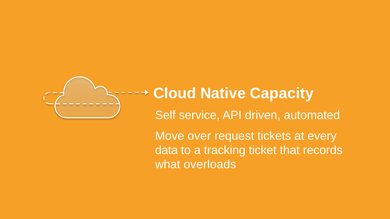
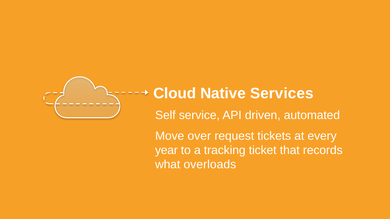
Capacity: Capacity -> Services (282, 94)
data: data -> year (166, 150)
